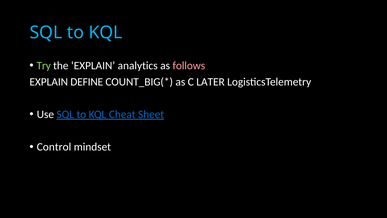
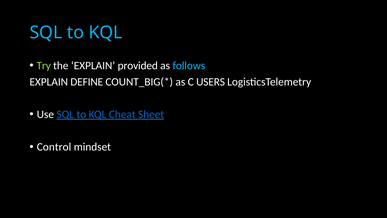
analytics: analytics -> provided (138, 65)
follows colour: pink -> light blue (189, 65)
LATER: LATER -> USERS (211, 82)
